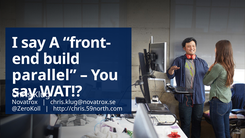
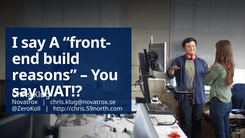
parallel: parallel -> reasons (44, 75)
